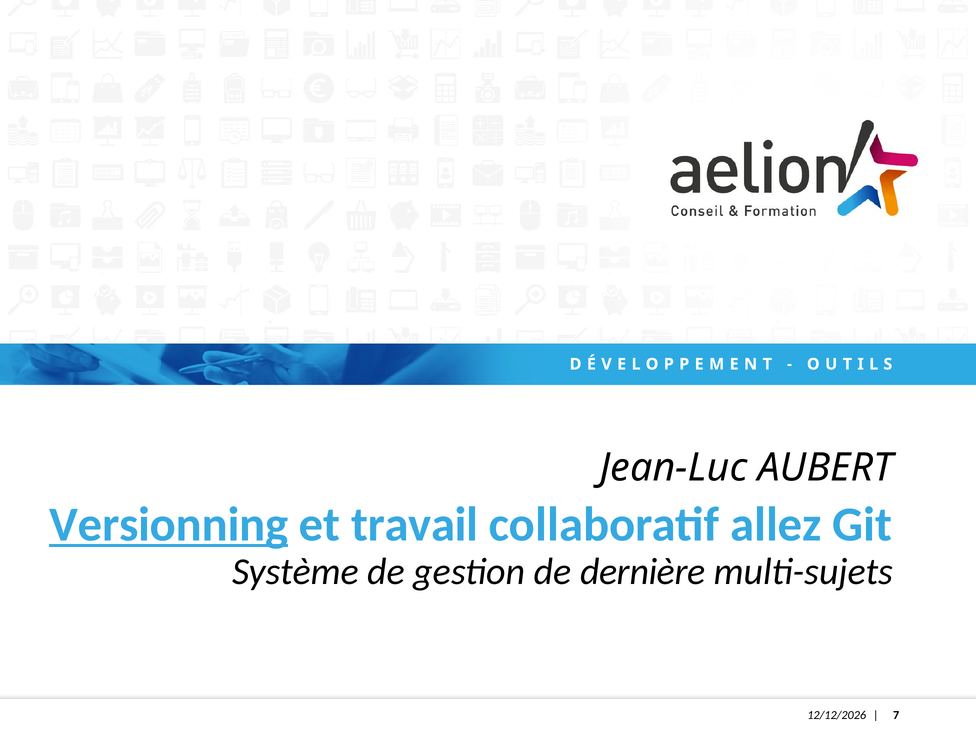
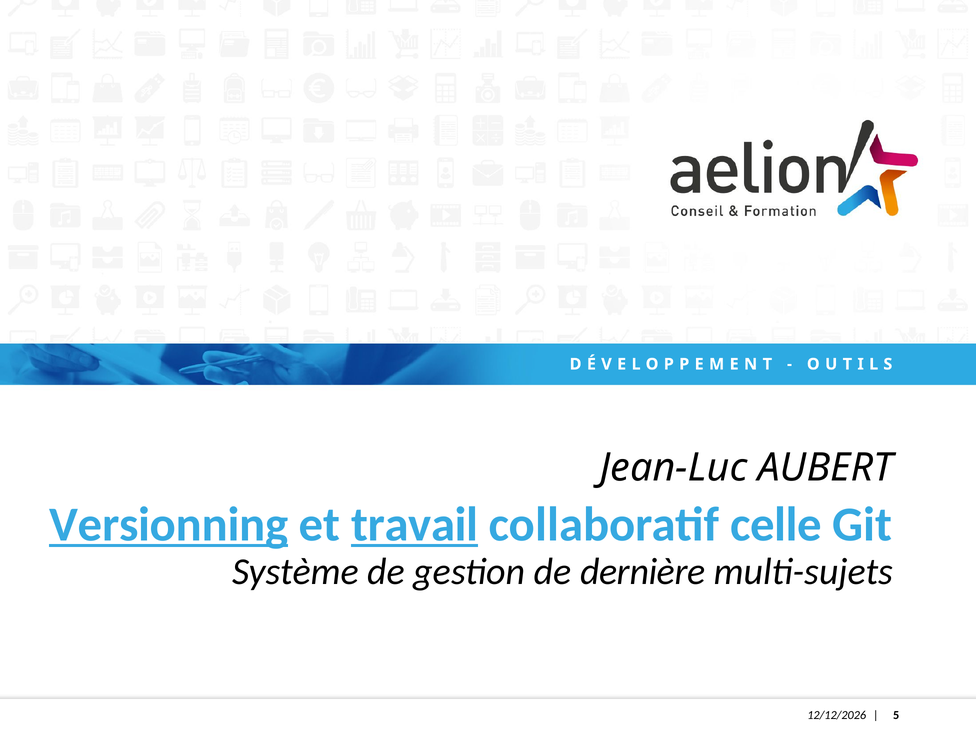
travail underline: none -> present (415, 525)
allez: allez -> celle (776, 525)
7: 7 -> 5 (896, 715)
